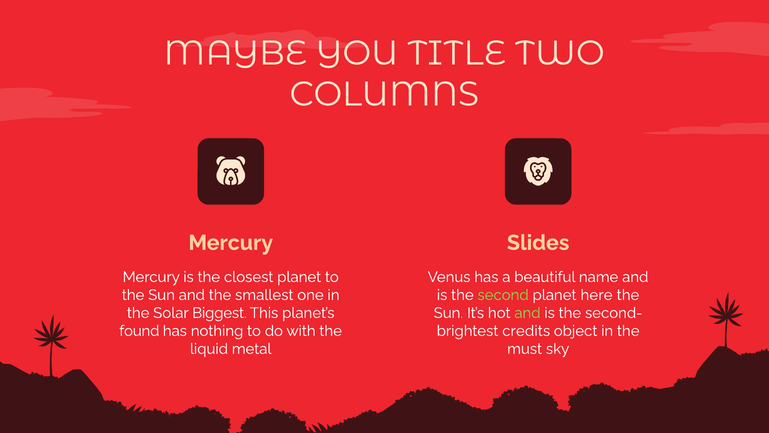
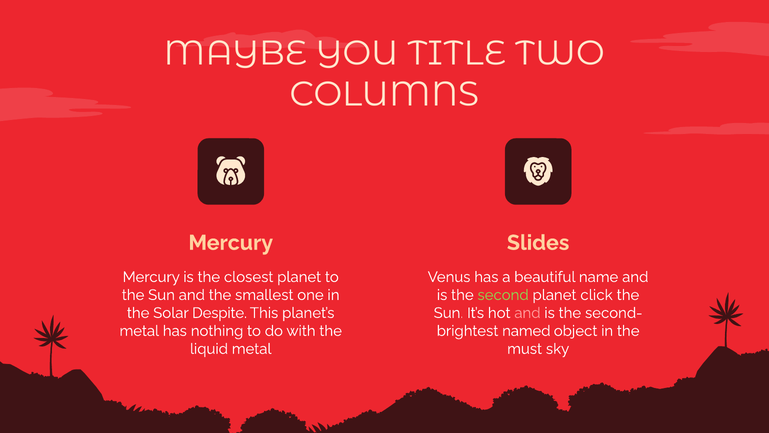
here: here -> click (596, 295)
Biggest: Biggest -> Despite (219, 313)
and colour: light green -> pink (527, 313)
found: found -> metal (139, 331)
credits: credits -> named (526, 331)
